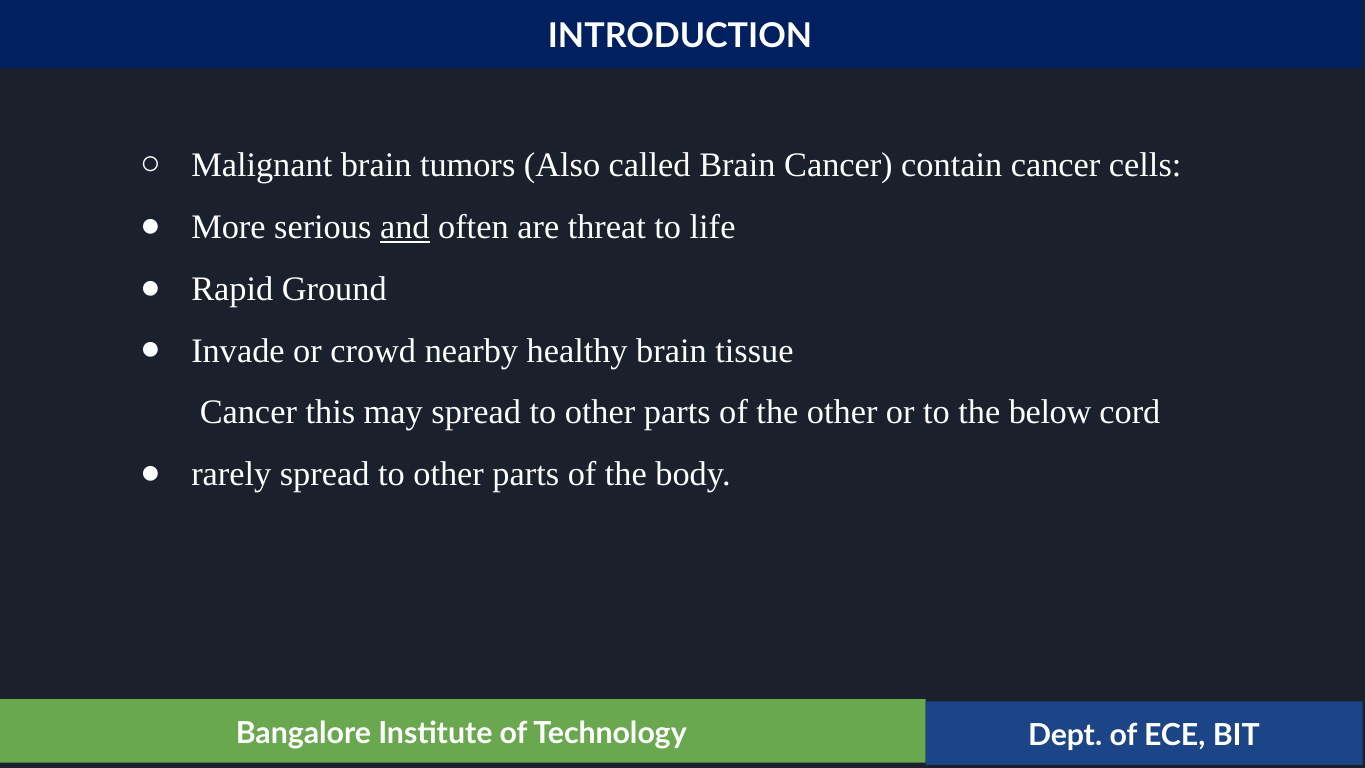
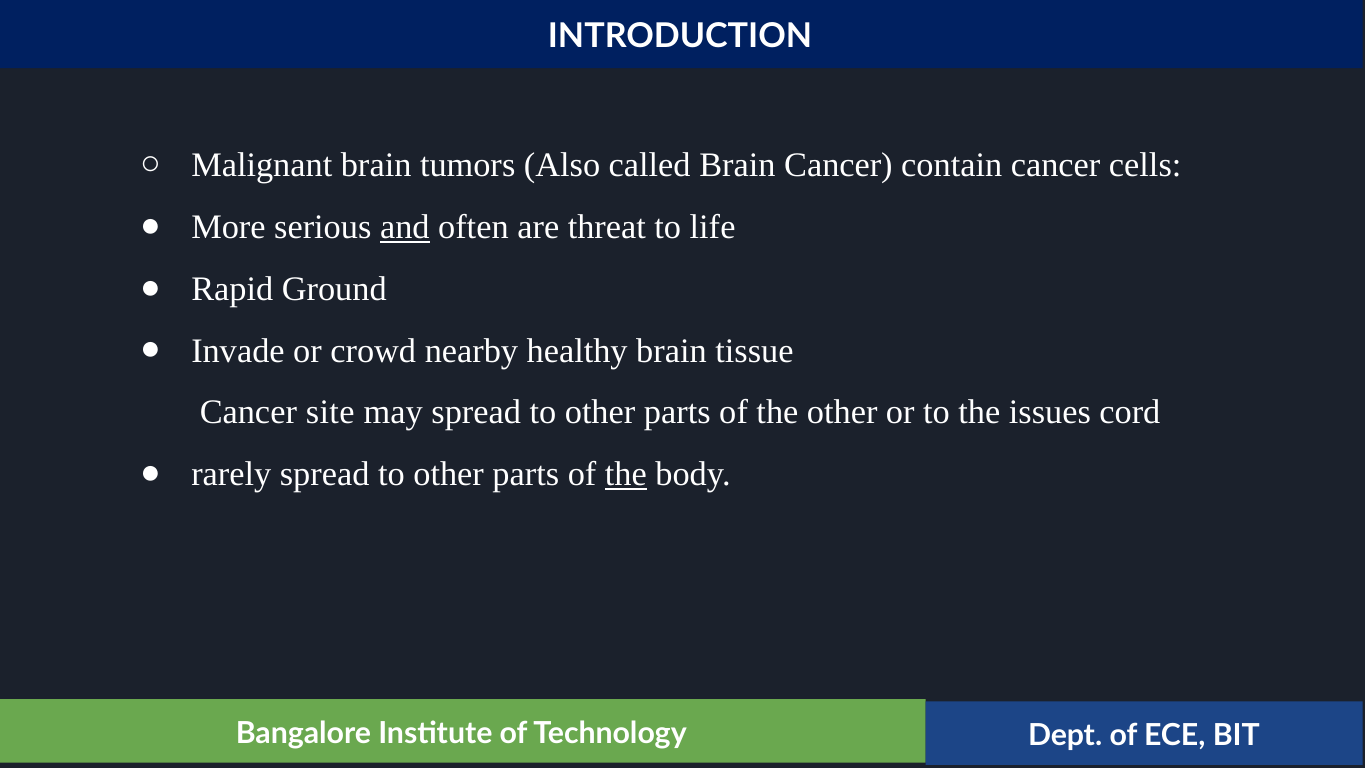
this: this -> site (330, 412)
below: below -> issues (1050, 412)
the underline: none -> present (626, 474)
